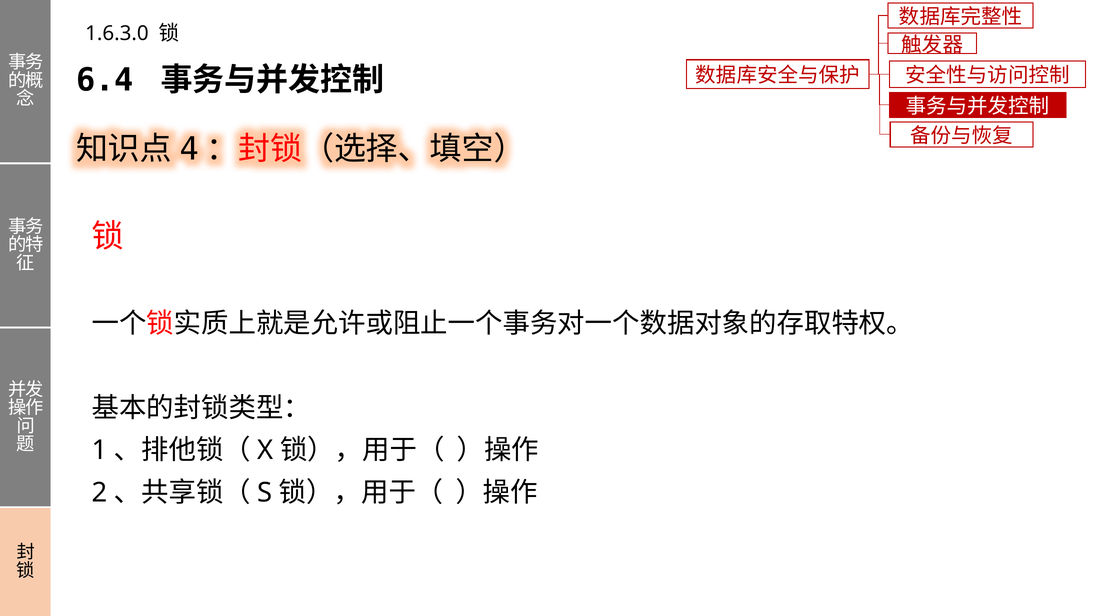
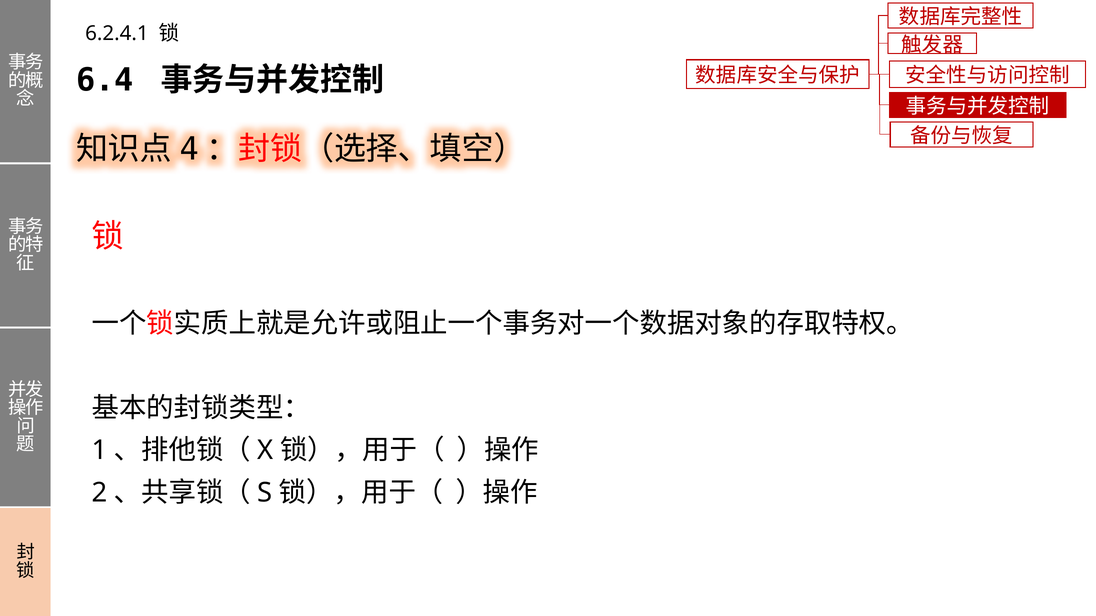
1.6.3.0: 1.6.3.0 -> 6.2.4.1 (117, 33)
